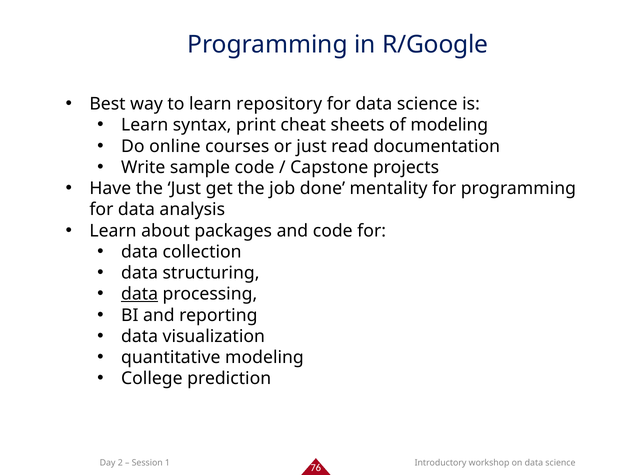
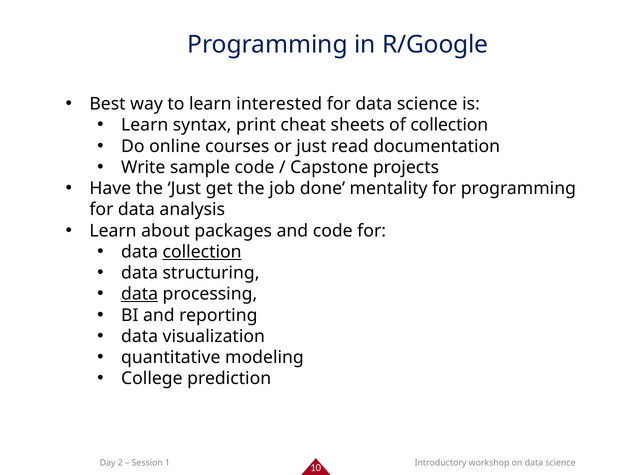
repository: repository -> interested (279, 104)
of modeling: modeling -> collection (449, 125)
collection underline: none -> present (202, 252)
76: 76 -> 10 (316, 467)
